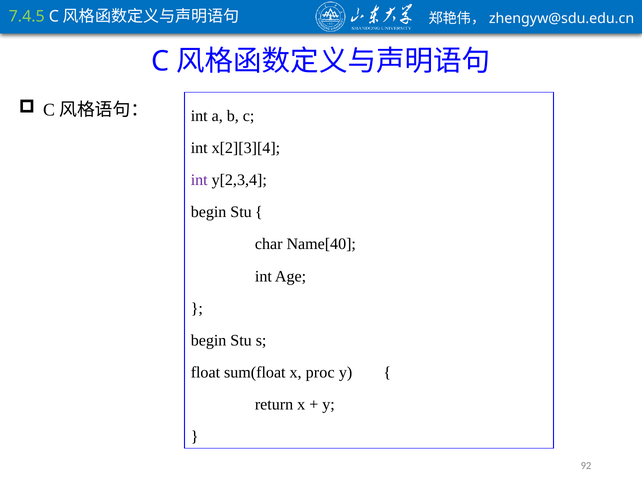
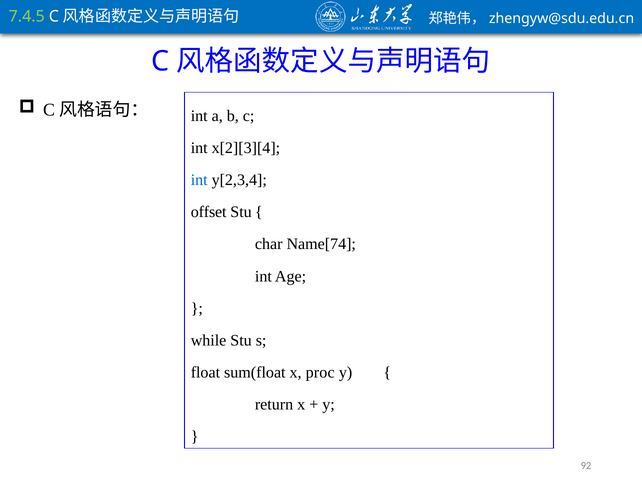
int colour: purple -> blue (199, 180)
begin: begin -> offset (209, 212)
Name[40: Name[40 -> Name[74 (321, 244)
begin: begin -> while (209, 341)
